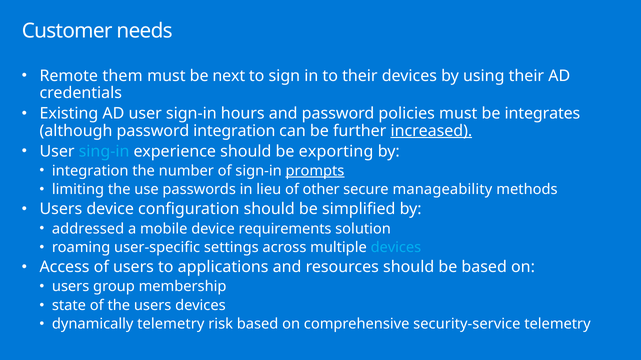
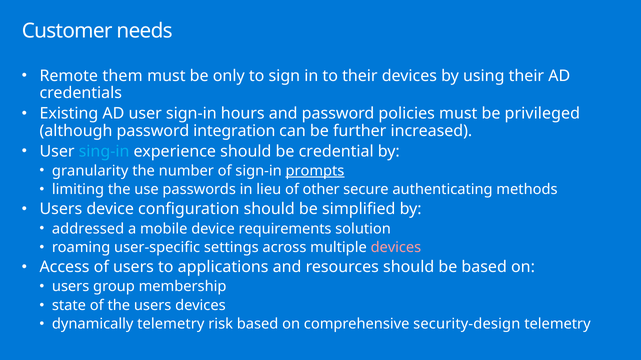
next: next -> only (229, 76)
integrates: integrates -> privileged (542, 114)
increased underline: present -> none (431, 131)
exporting: exporting -> credential (336, 151)
integration: integration -> granularity (90, 171)
manageability: manageability -> authenticating (442, 190)
devices colour: light blue -> pink (396, 248)
security-service: security-service -> security-design (467, 325)
